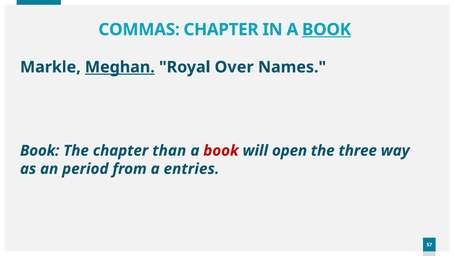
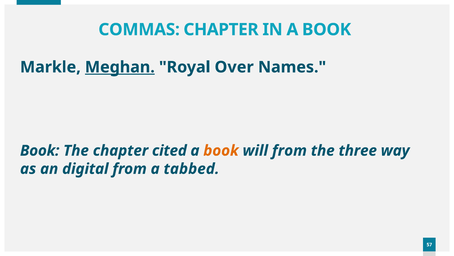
BOOK underline: present -> none (327, 30)
than: than -> cited (169, 150)
book colour: red -> orange (221, 150)
will open: open -> from (289, 150)
period: period -> digital (85, 168)
entries: entries -> tabbed (191, 168)
